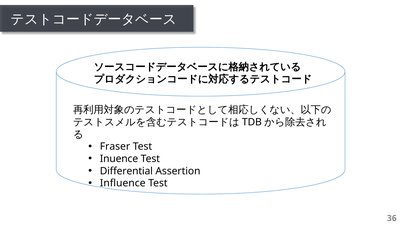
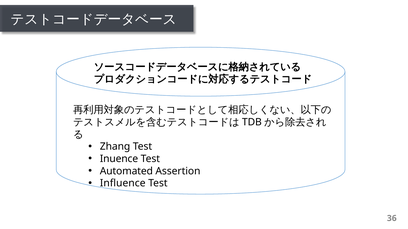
Fraser: Fraser -> Zhang (115, 147)
Diﬀerential: Diﬀerential -> Automated (126, 171)
